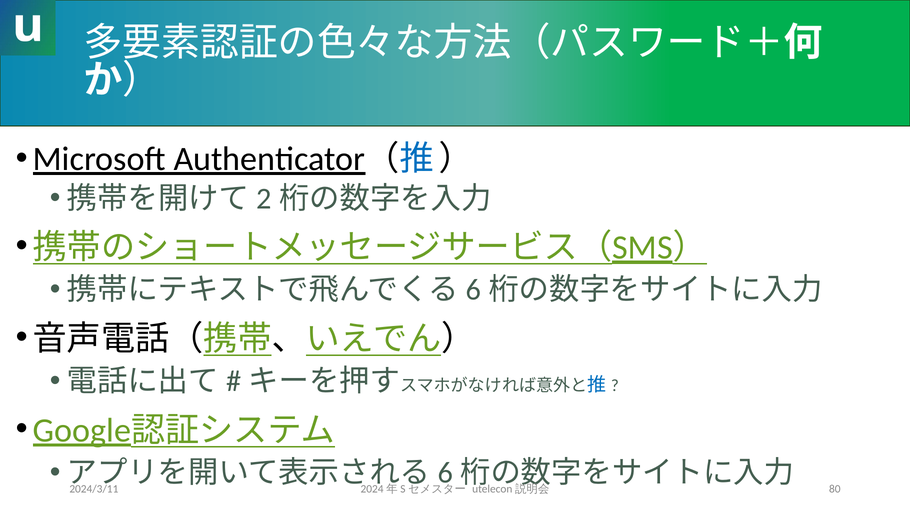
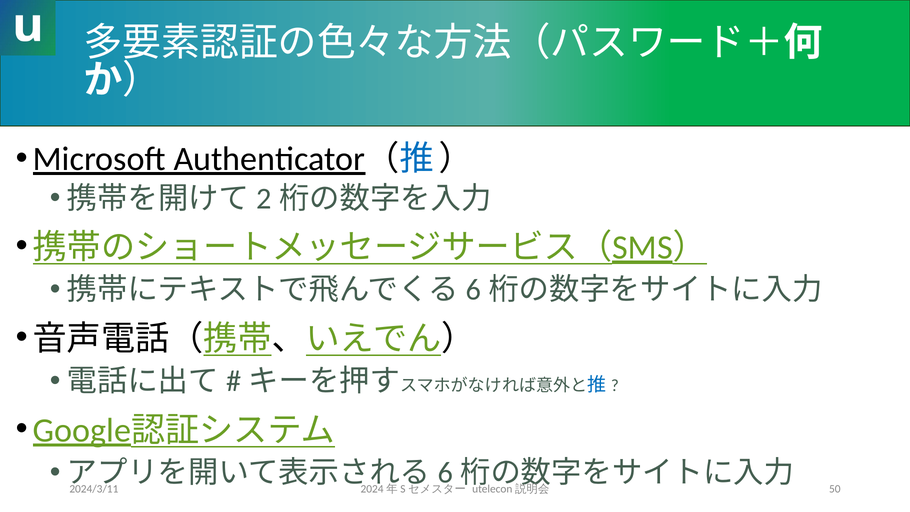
80: 80 -> 50 (835, 489)
